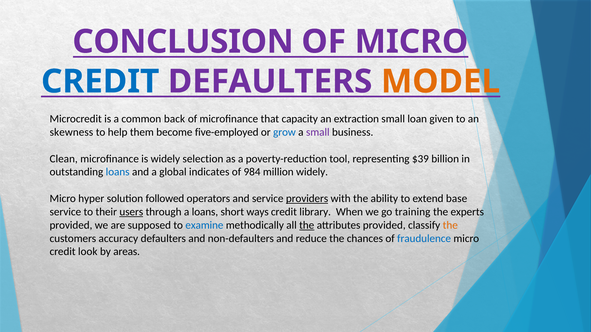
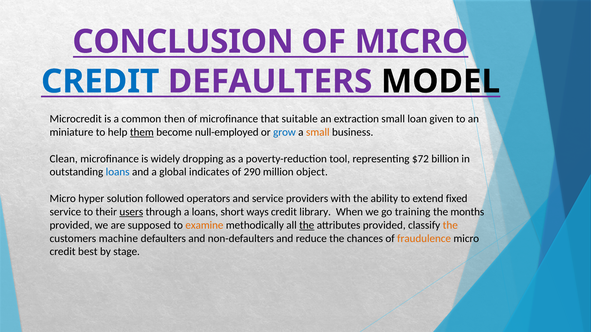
MODEL colour: orange -> black (441, 82)
back: back -> then (175, 119)
capacity: capacity -> suitable (300, 119)
skewness: skewness -> miniature (72, 132)
them underline: none -> present (142, 132)
five-employed: five-employed -> null-employed (227, 132)
small colour: purple -> orange (318, 132)
selection: selection -> dropping (203, 159)
$39: $39 -> $72 (420, 159)
984: 984 -> 290 (252, 172)
million widely: widely -> object (312, 172)
providers underline: present -> none (307, 199)
base: base -> fixed (457, 199)
experts: experts -> months (467, 212)
examine colour: blue -> orange (204, 225)
accuracy: accuracy -> machine (118, 239)
fraudulence colour: blue -> orange (424, 239)
look: look -> best (88, 252)
areas: areas -> stage (127, 252)
